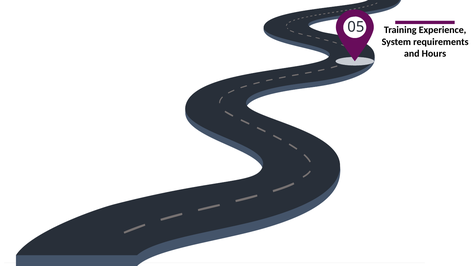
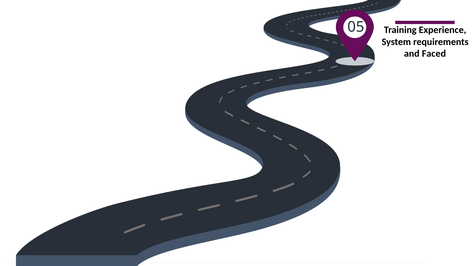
Hours: Hours -> Faced (434, 54)
